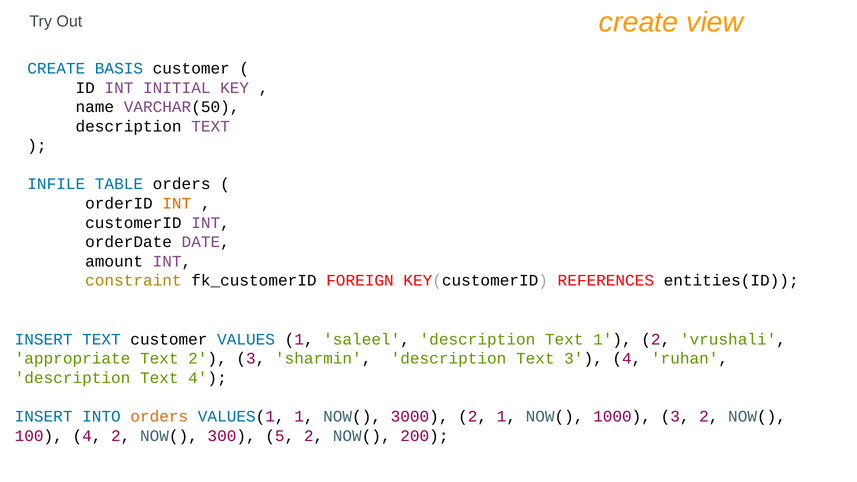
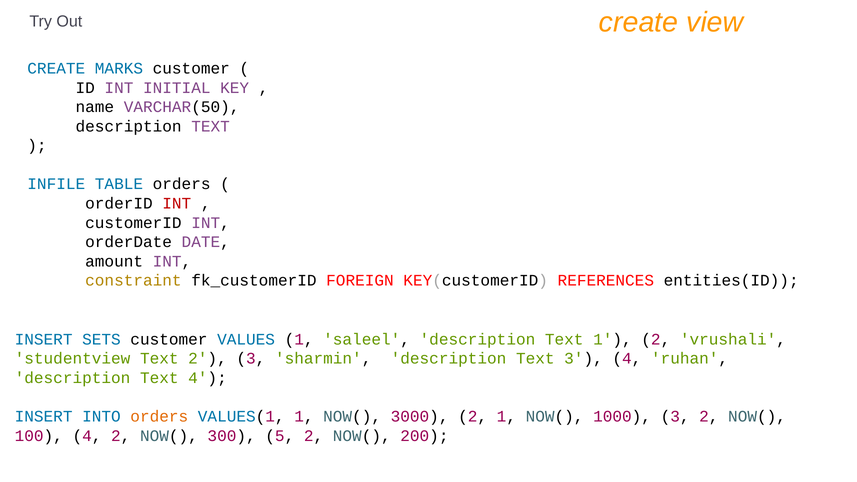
BASIS: BASIS -> MARKS (119, 68)
INT colour: orange -> red (177, 203)
INSERT TEXT: TEXT -> SETS (101, 339)
appropriate: appropriate -> studentview (73, 359)
